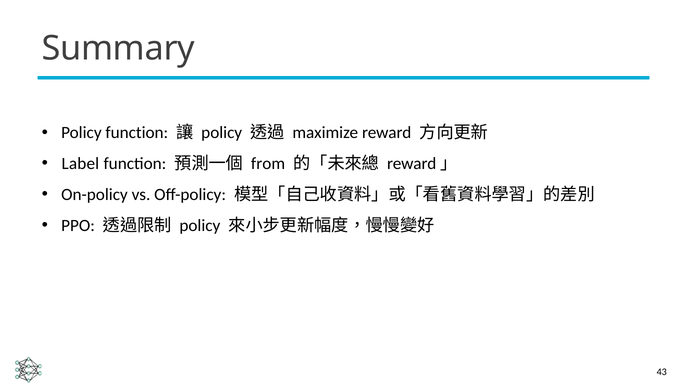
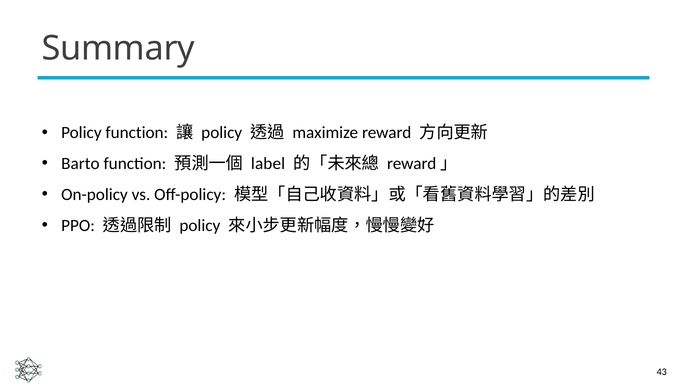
Label: Label -> Barto (80, 164)
from: from -> label (268, 164)
